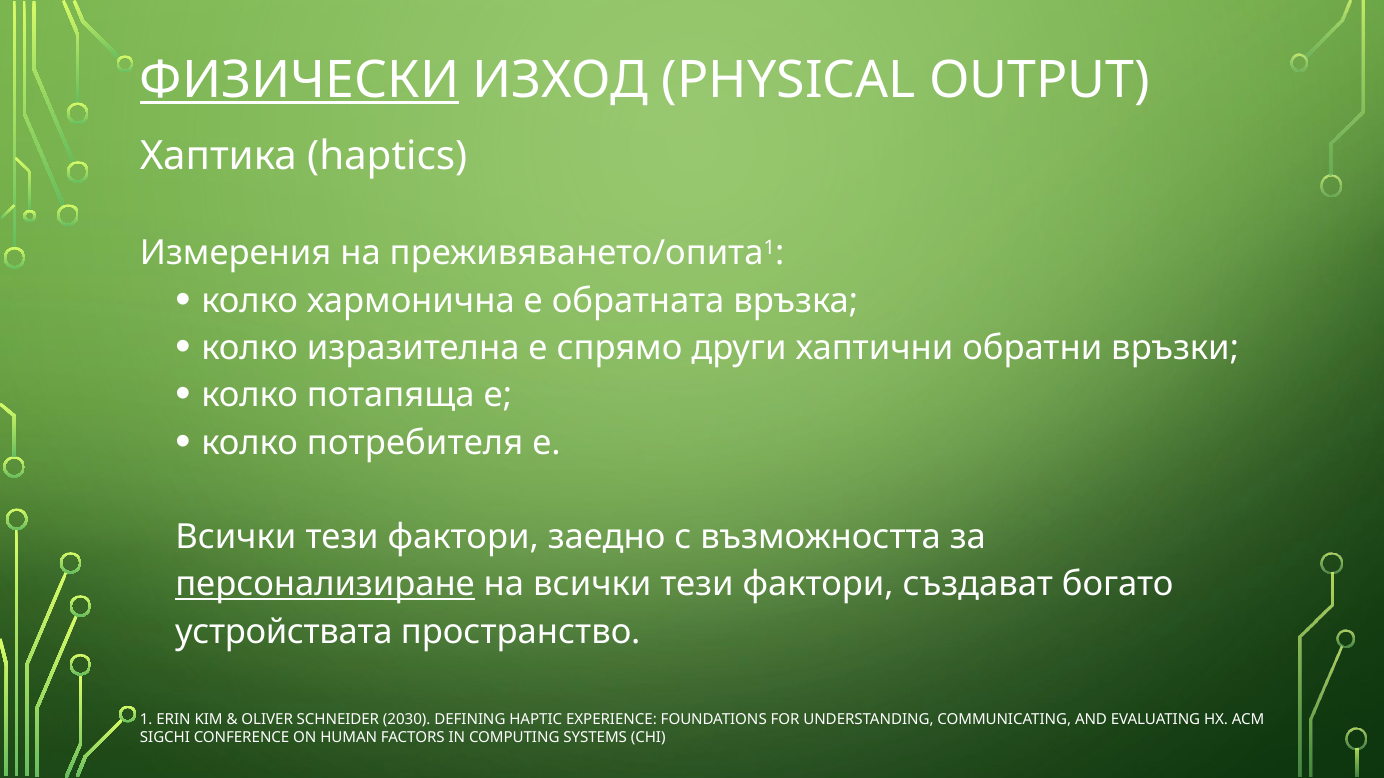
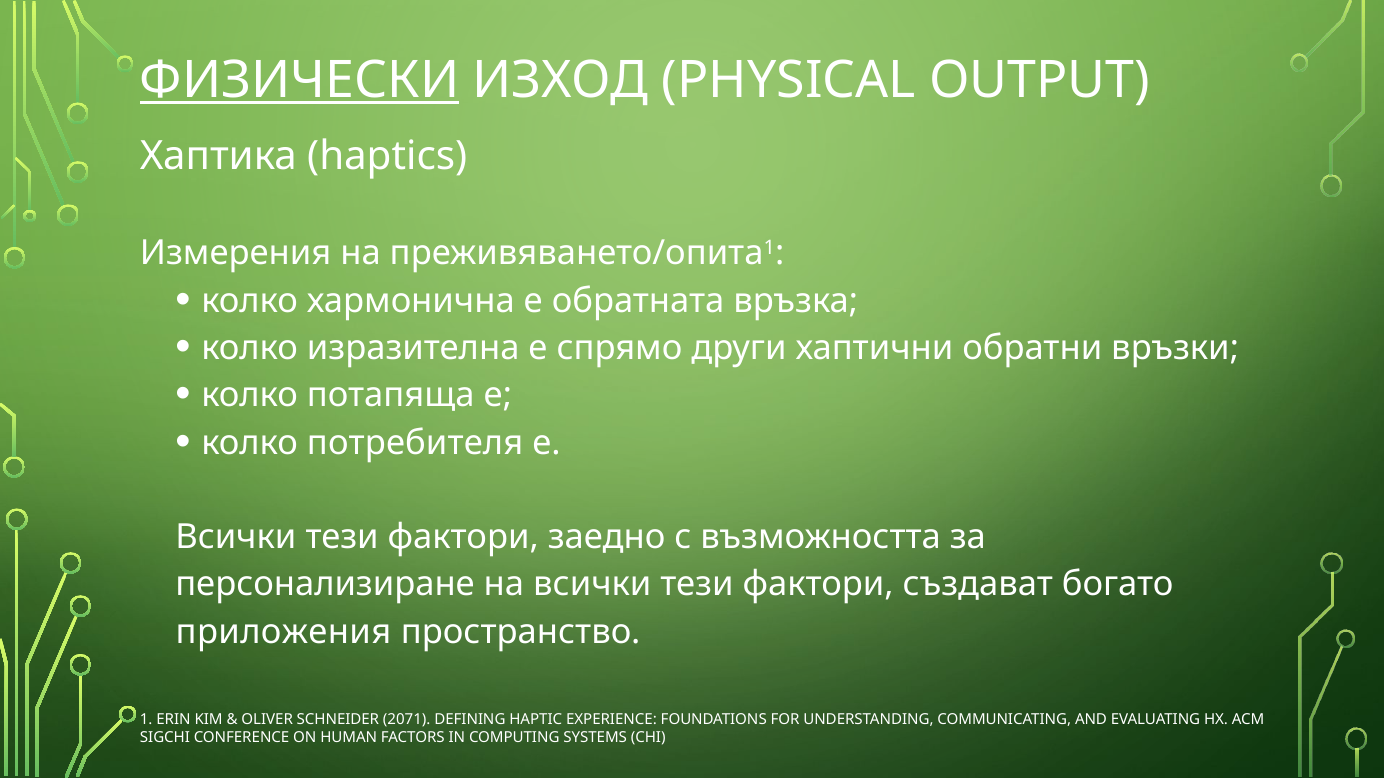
персонализиране underline: present -> none (325, 585)
устройствата: устройствата -> приложения (283, 632)
2030: 2030 -> 2071 (407, 720)
